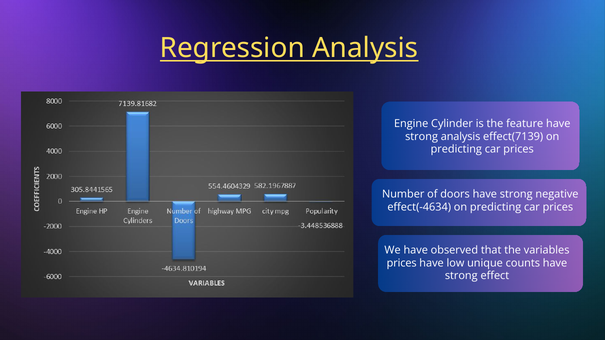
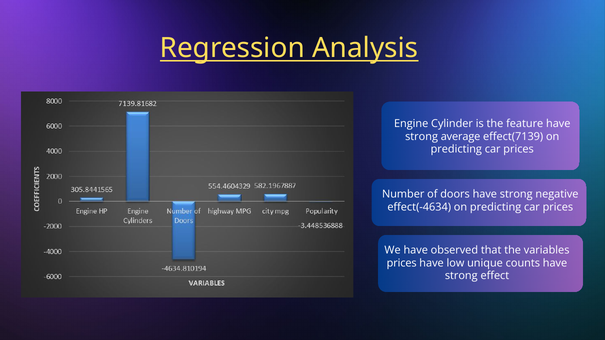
strong analysis: analysis -> average (461, 137)
